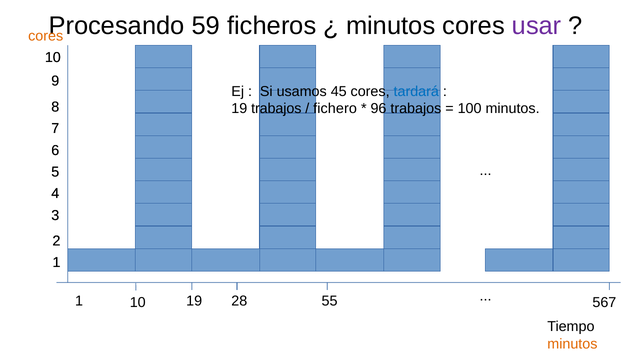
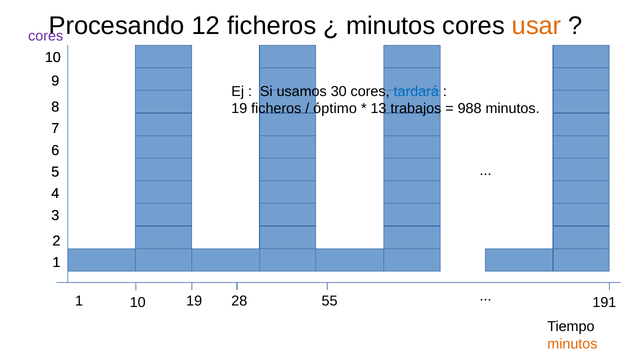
59: 59 -> 12 (206, 26)
usar colour: purple -> orange (537, 26)
cores colour: orange -> purple (46, 36)
45: 45 -> 30 (339, 91)
19 trabajos: trabajos -> ficheros (276, 109)
fichero: fichero -> óptimo (335, 109)
96: 96 -> 13 (379, 109)
100: 100 -> 988 (470, 109)
567: 567 -> 191 (604, 302)
